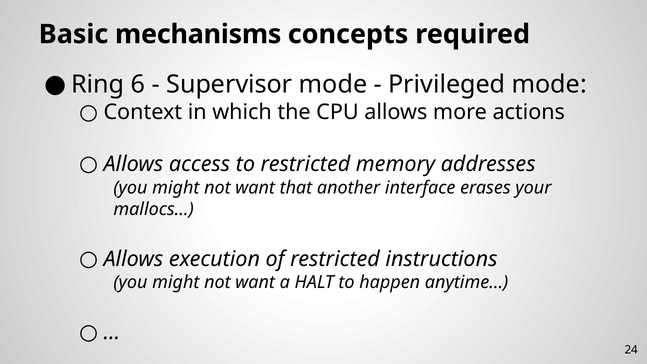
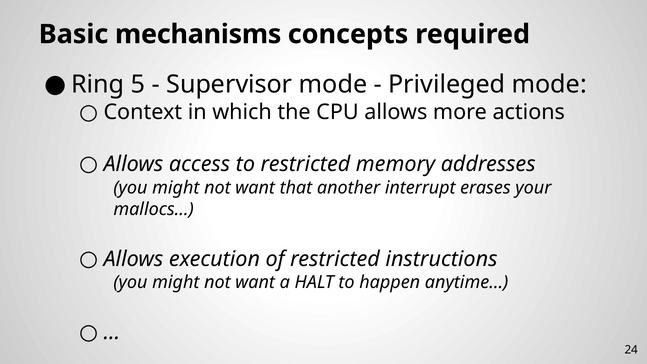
6: 6 -> 5 (138, 85)
interface: interface -> interrupt (420, 188)
